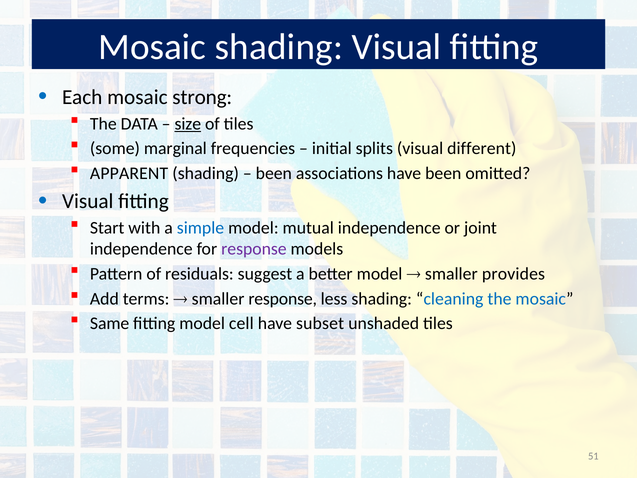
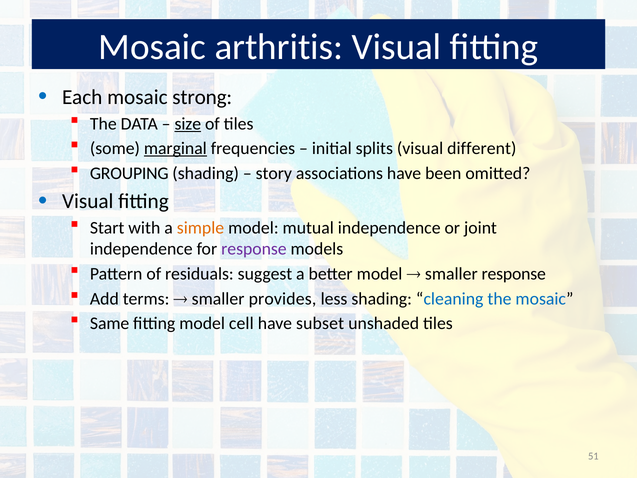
Mosaic shading: shading -> arthritis (279, 47)
marginal underline: none -> present (175, 148)
APPARENT: APPARENT -> GROUPING (129, 173)
been: been -> story (274, 173)
simple colour: blue -> orange (200, 228)
smaller provides: provides -> response (514, 274)
smaller response: response -> provides (282, 299)
